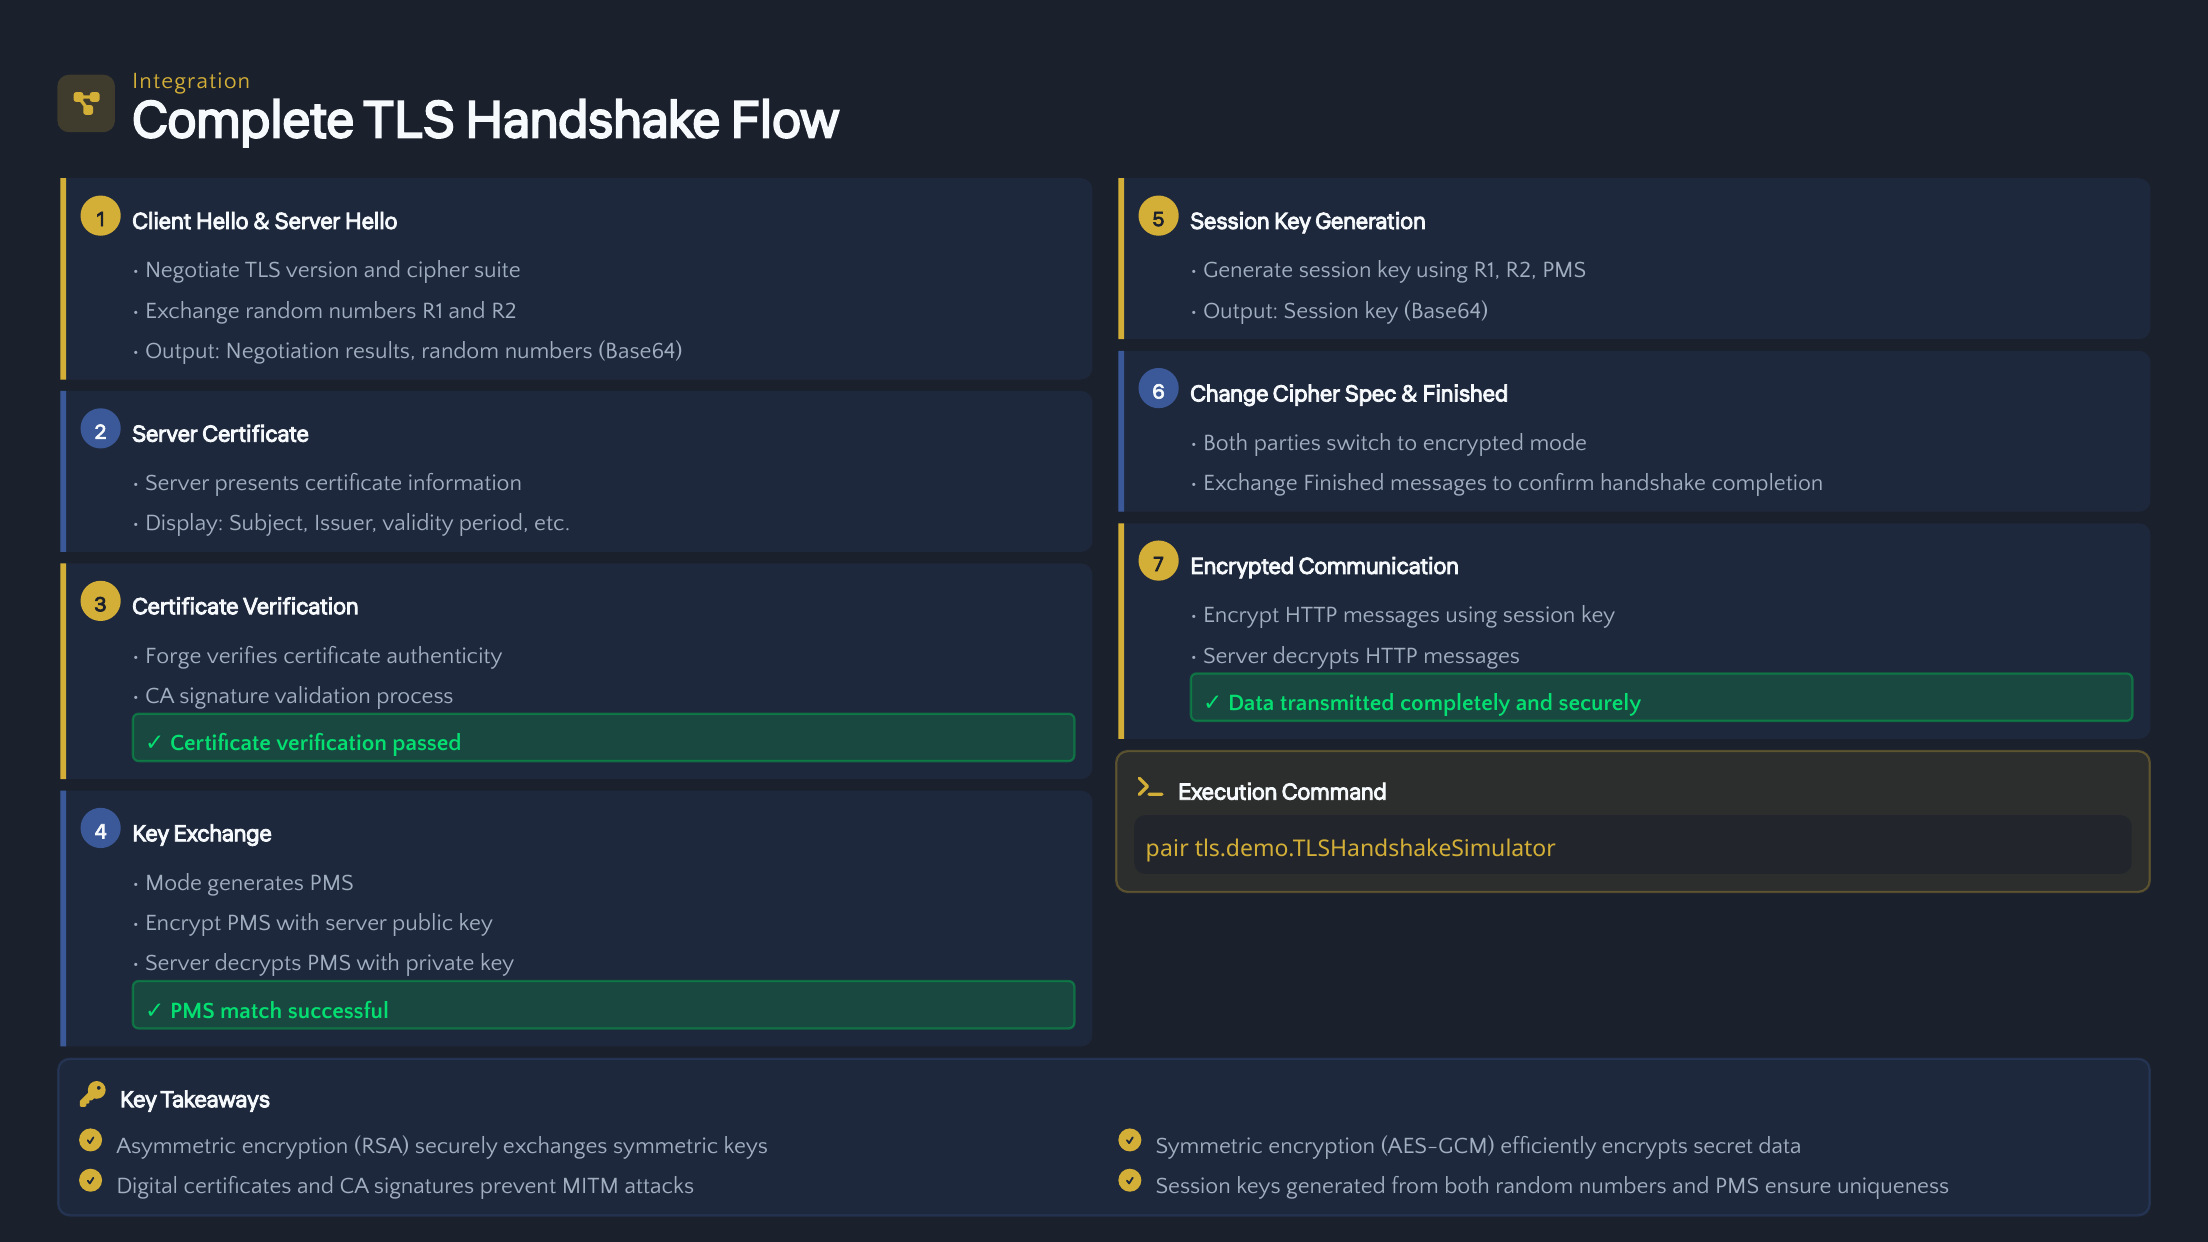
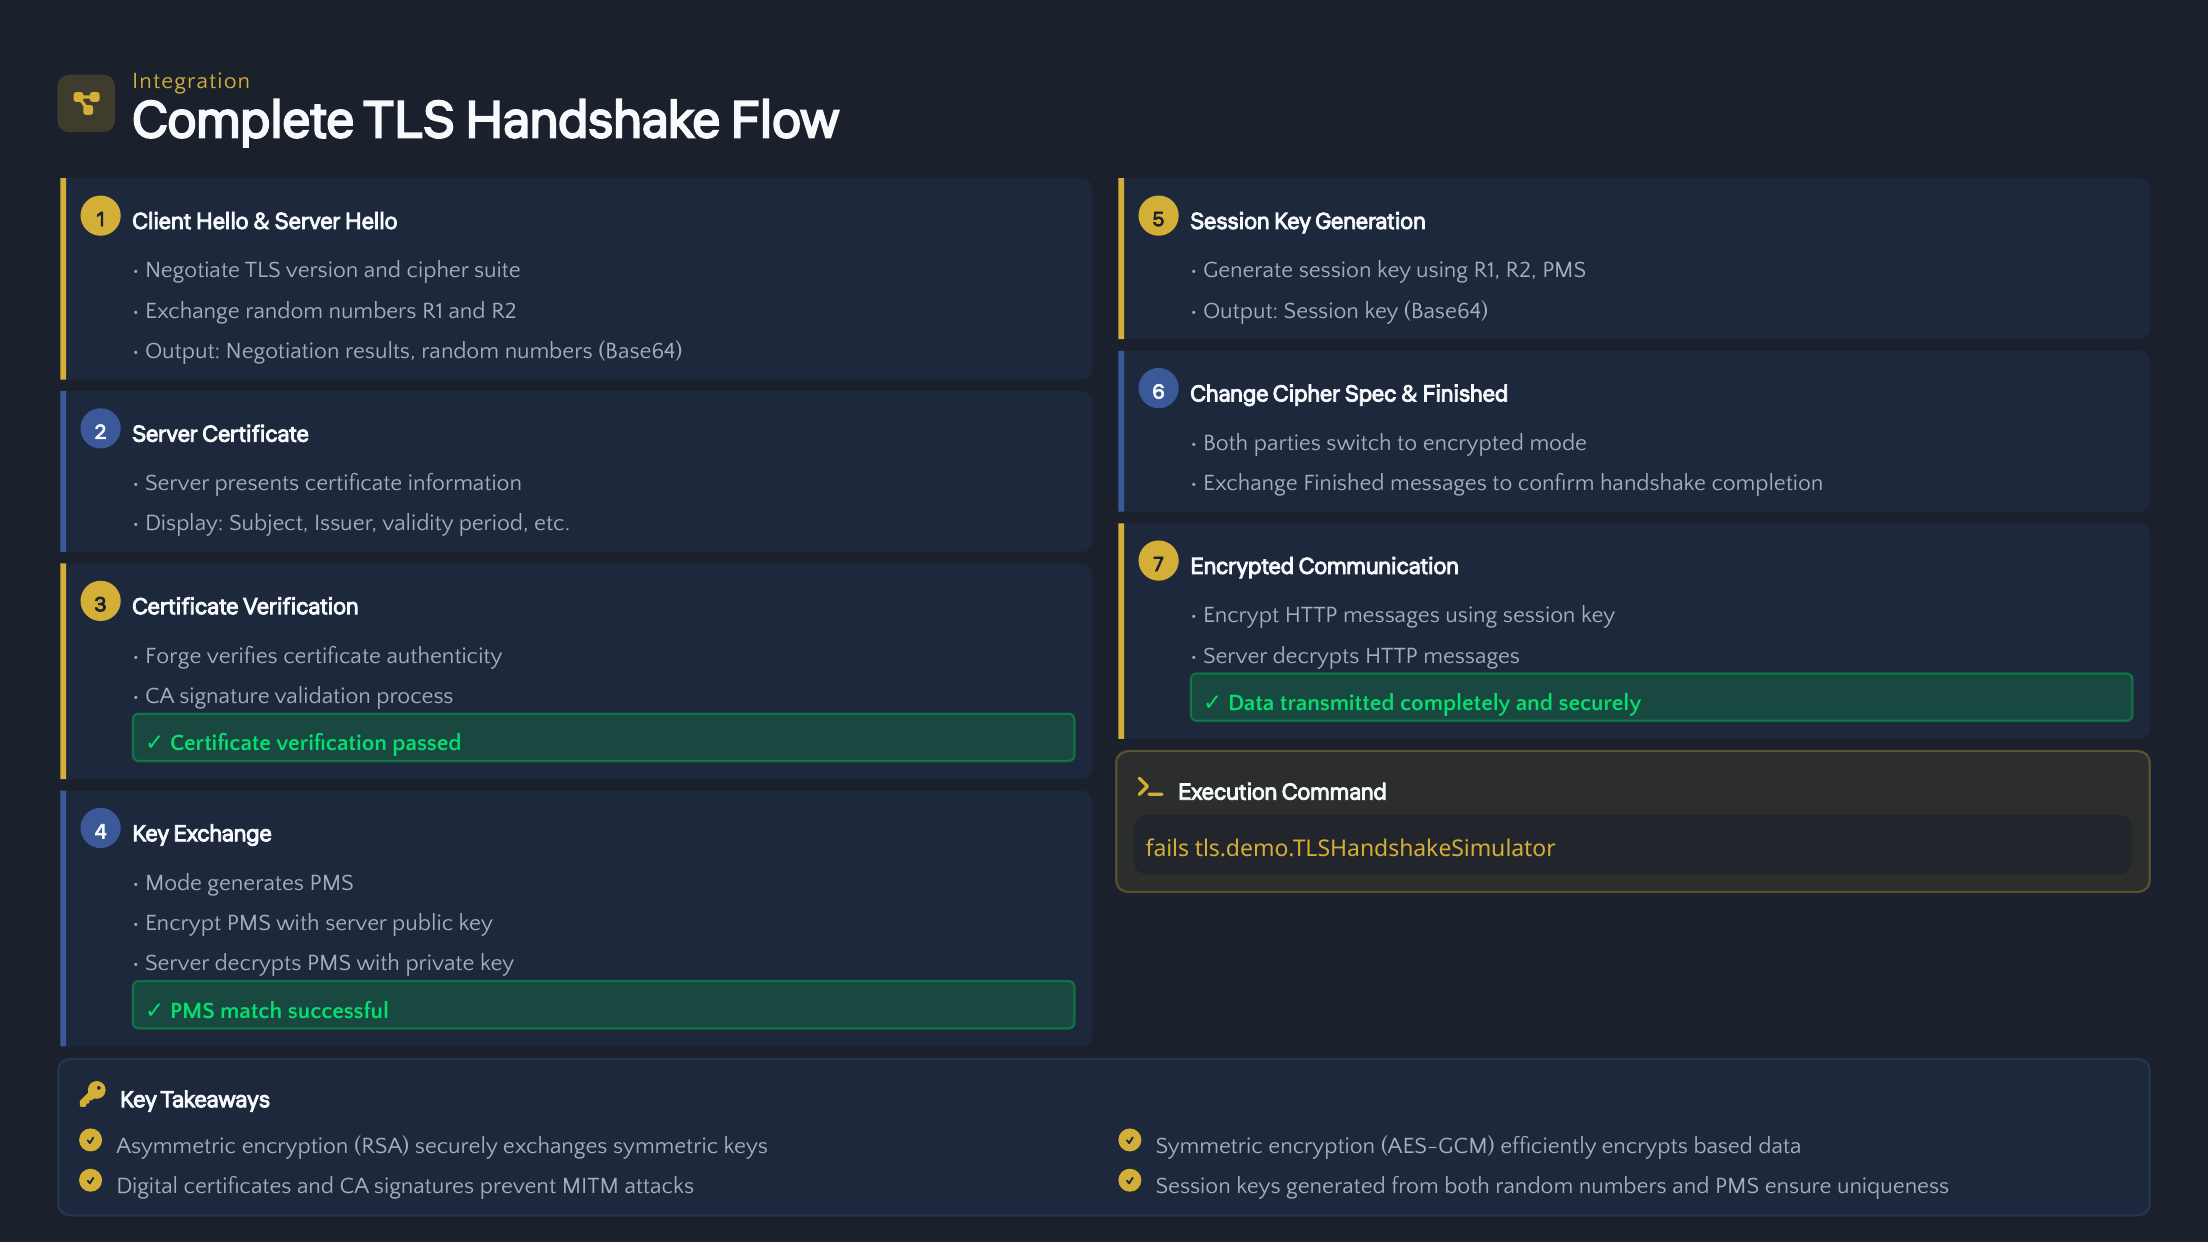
pair: pair -> fails (1167, 849)
secret: secret -> based (1723, 1146)
